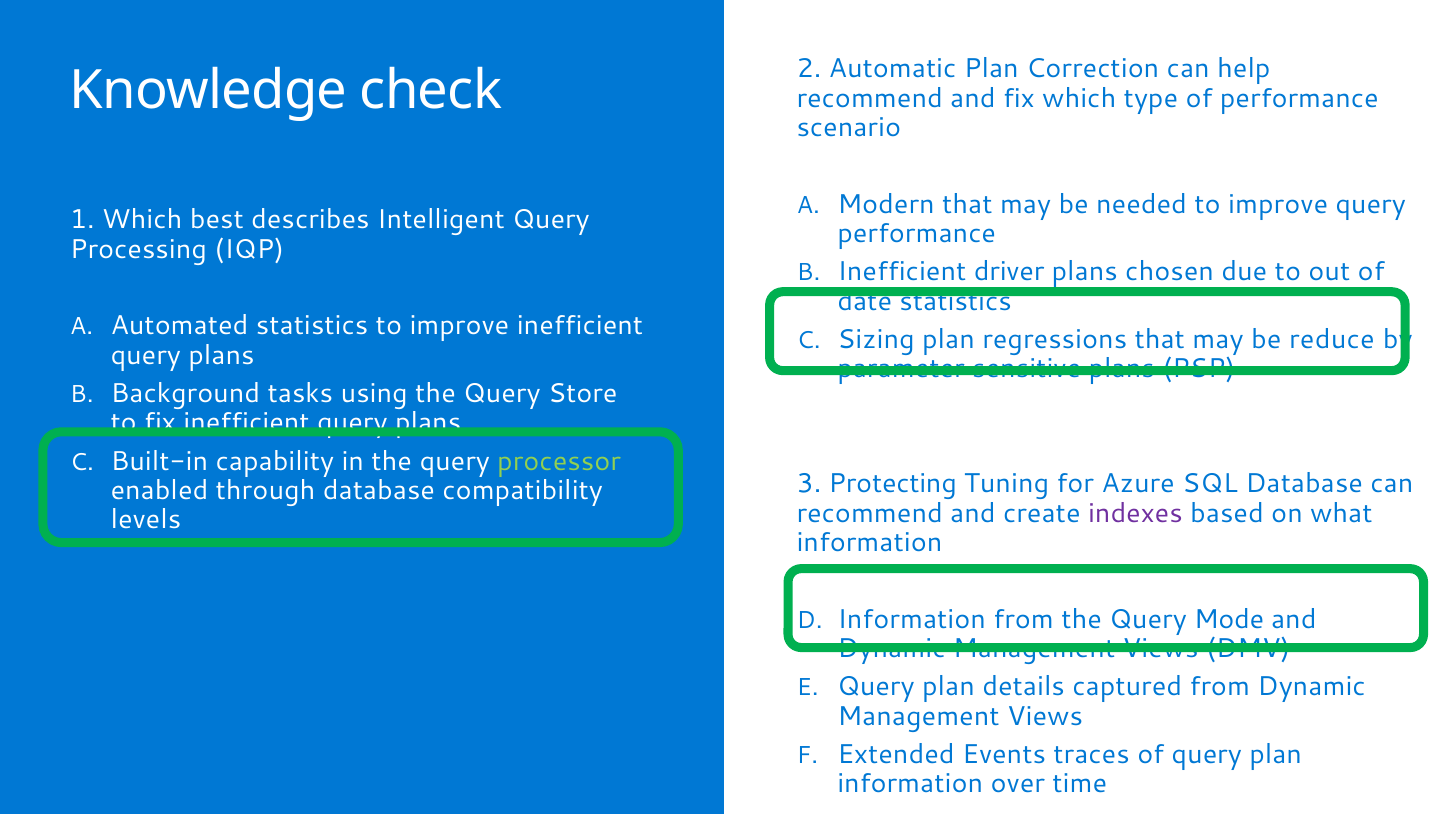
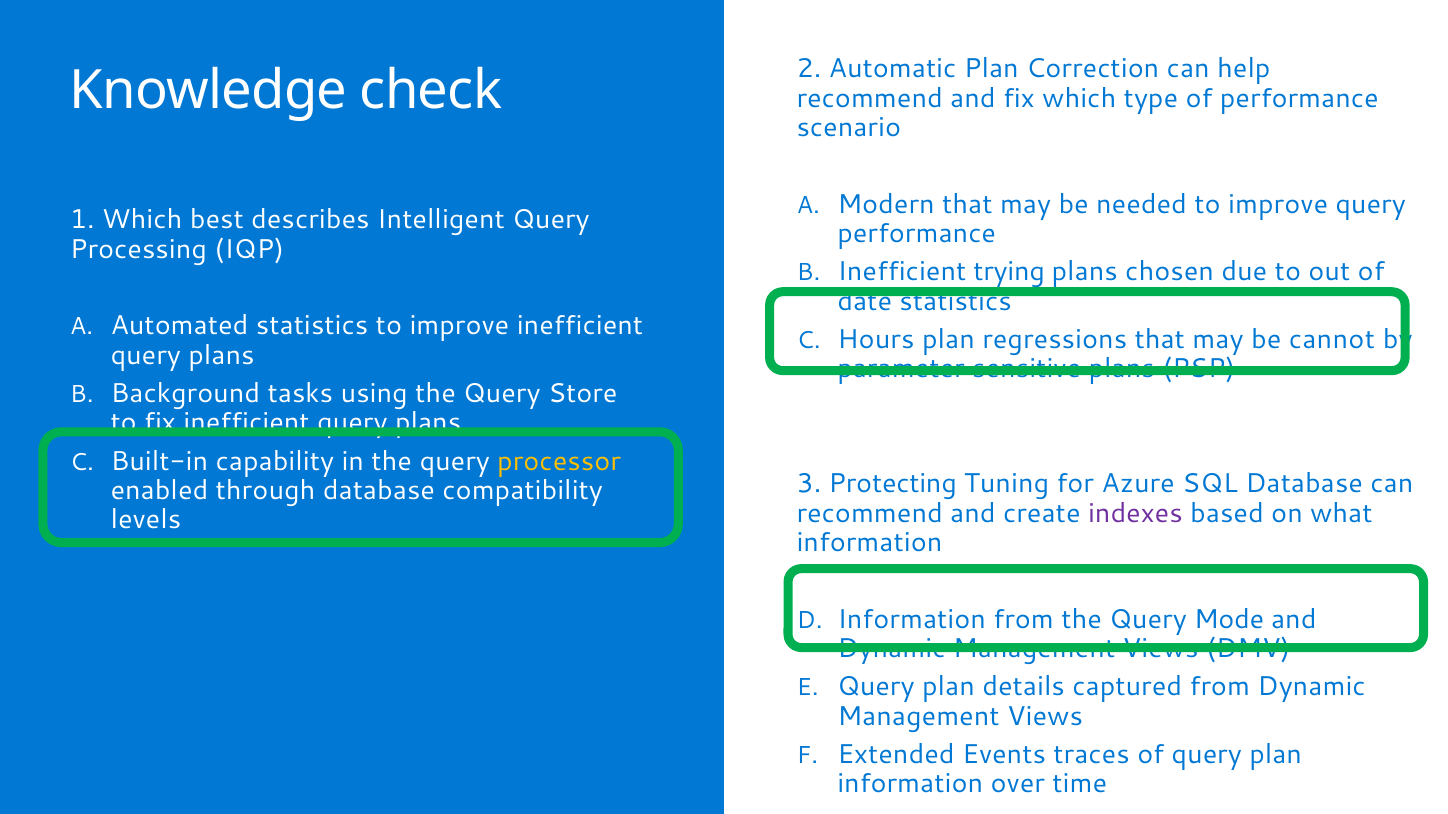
driver: driver -> trying (1009, 272)
Sizing: Sizing -> Hours (876, 340)
reduce: reduce -> cannot (1332, 340)
processor colour: light green -> yellow (559, 462)
